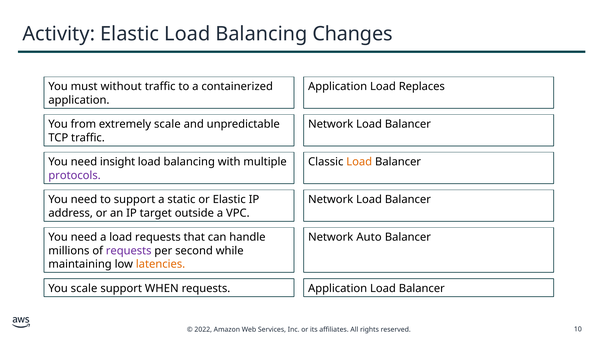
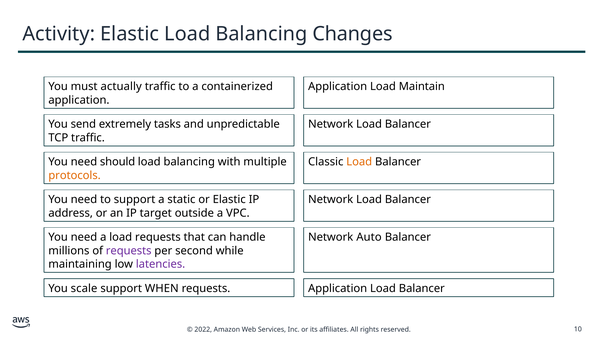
without: without -> actually (121, 86)
Replaces: Replaces -> Maintain (422, 86)
from: from -> send (83, 124)
extremely scale: scale -> tasks (167, 124)
insight: insight -> should (118, 162)
protocols colour: purple -> orange (75, 175)
latencies colour: orange -> purple (161, 264)
